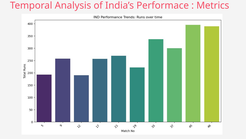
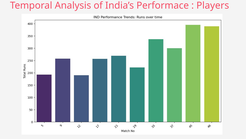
Metrics: Metrics -> Players (213, 6)
